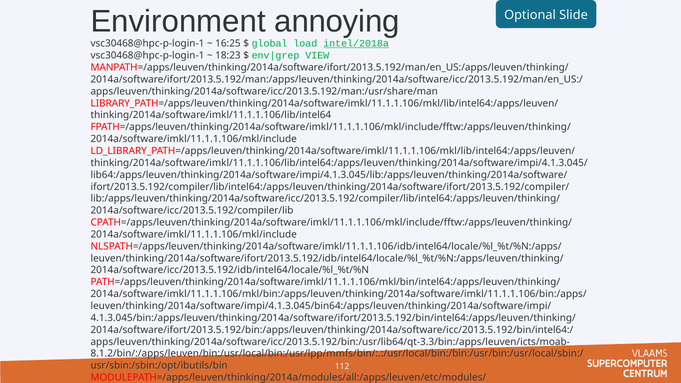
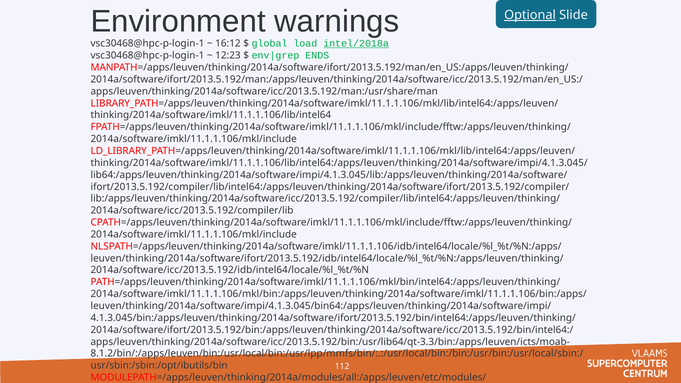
annoying: annoying -> warnings (337, 21)
Optional underline: none -> present (530, 15)
16:25: 16:25 -> 16:12 (228, 44)
18:23: 18:23 -> 12:23 (228, 56)
VIEW: VIEW -> ENDS (317, 56)
